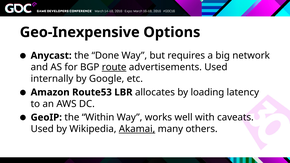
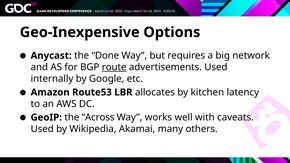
loading: loading -> kitchen (207, 92)
Within: Within -> Across (98, 117)
Akamai underline: present -> none (137, 129)
